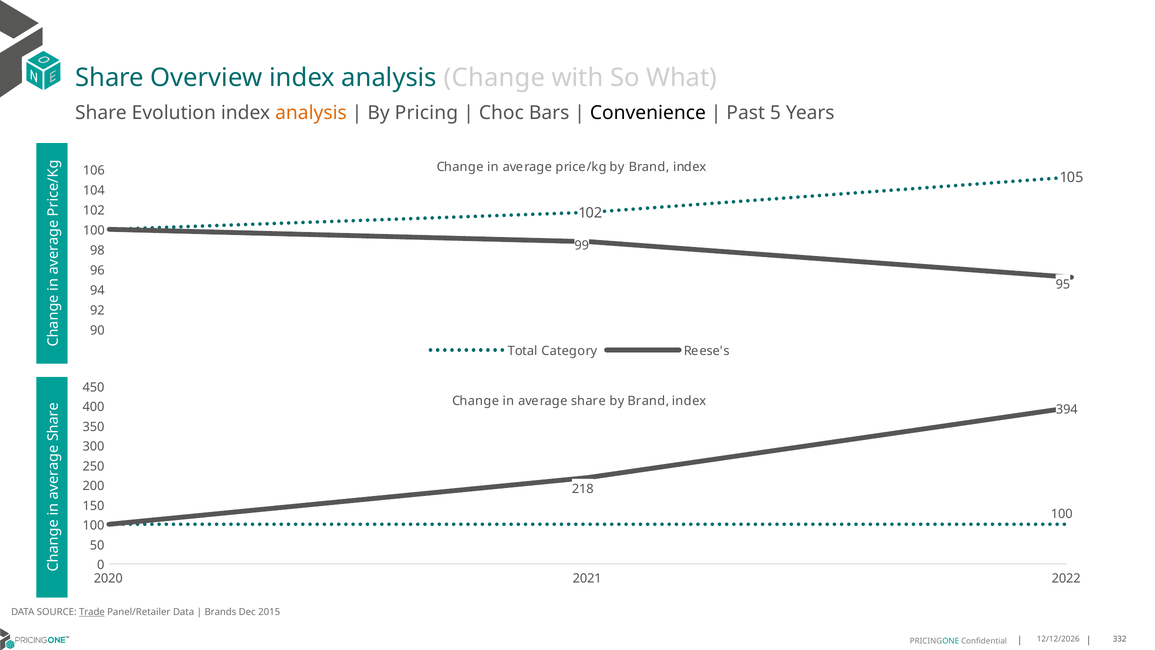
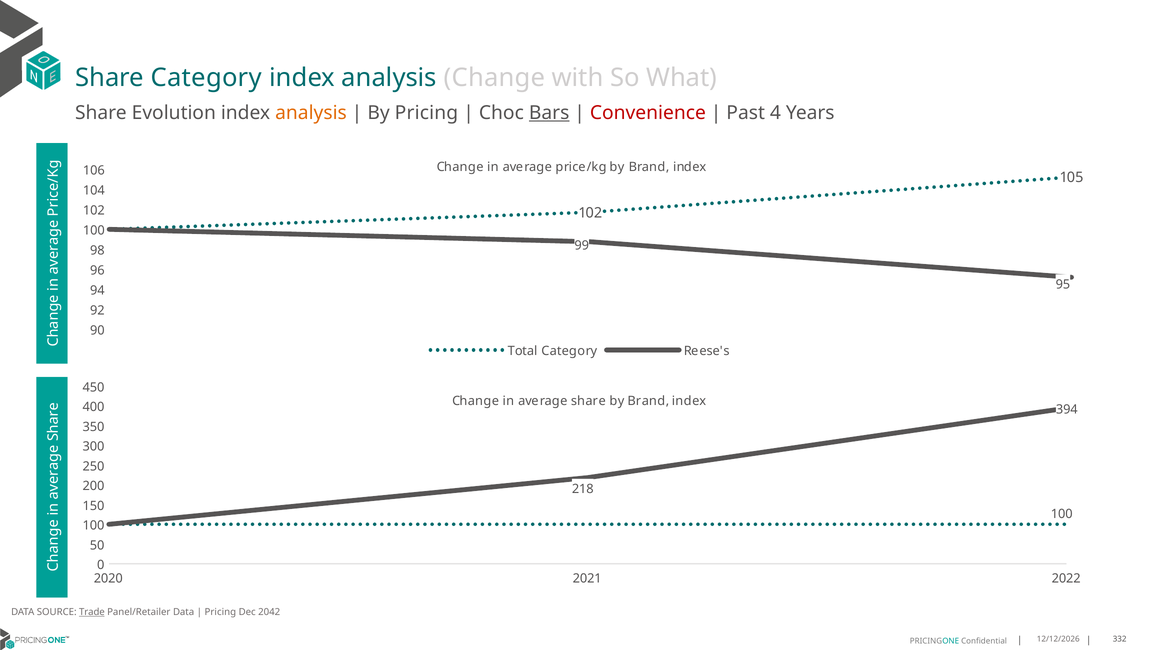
Share Overview: Overview -> Category (206, 78)
Bars underline: none -> present (549, 113)
Convenience colour: black -> red (648, 113)
5: 5 -> 4 (775, 113)
Brands: Brands -> Pricing (220, 612)
2015: 2015 -> 2042 (269, 612)
